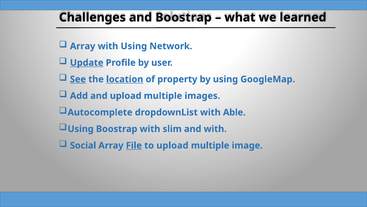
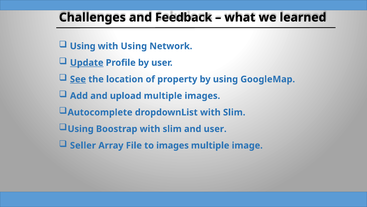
and Boostrap: Boostrap -> Feedback (184, 17)
Array: Array -> Using (83, 46)
location underline: present -> none (125, 79)
dropdownList with Able: Able -> Slim (234, 112)
and with: with -> user (215, 129)
Social: Social -> Seller (83, 145)
File underline: present -> none (134, 145)
to upload: upload -> images (173, 145)
